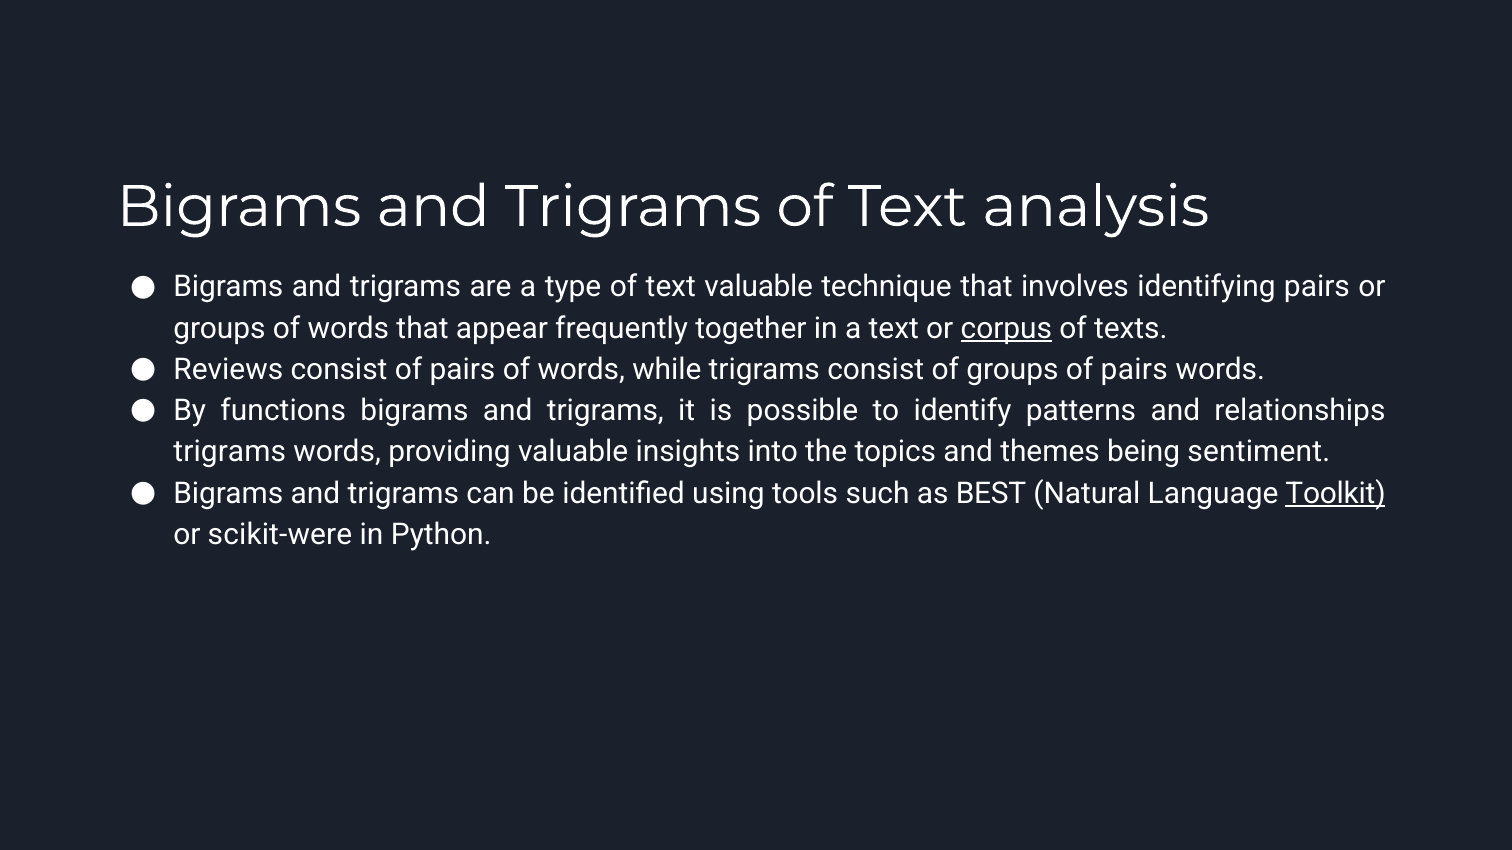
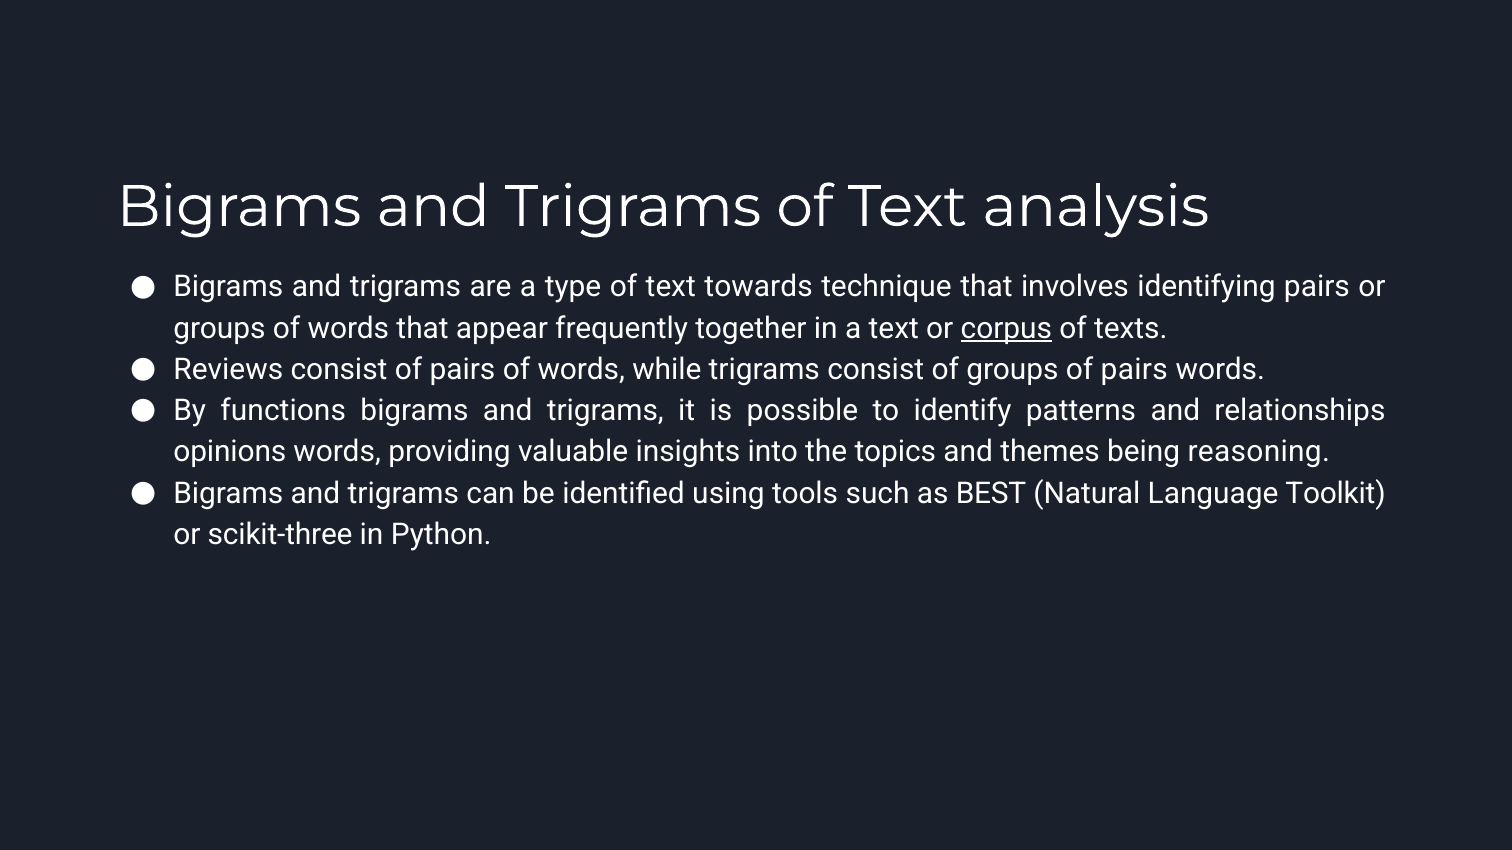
text valuable: valuable -> towards (759, 287)
trigrams: trigrams -> opinions (230, 452)
sentiment: sentiment -> reasoning (1259, 452)
Toolkit underline: present -> none (1336, 494)
scikit-were: scikit-were -> scikit-three (280, 535)
